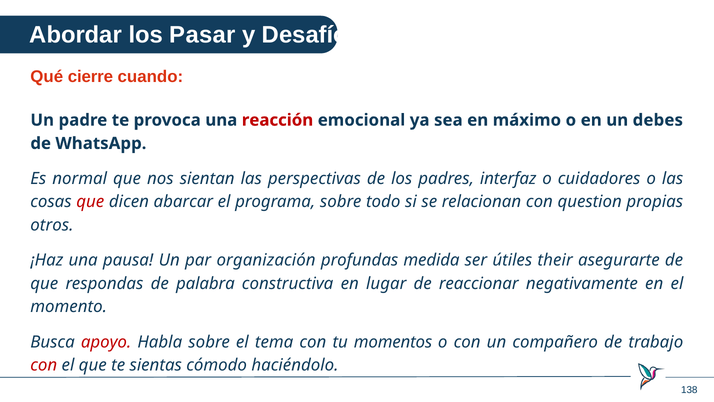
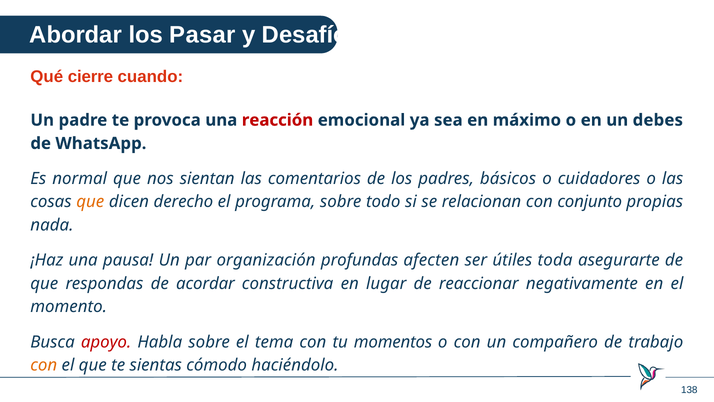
perspectivas: perspectivas -> comentarios (314, 178)
interfaz: interfaz -> básicos (508, 178)
que colour: red -> orange (90, 202)
abarcar: abarcar -> derecho (183, 202)
question: question -> conjunto (590, 202)
otros: otros -> nada (52, 225)
medida: medida -> afecten (431, 260)
their: their -> toda (555, 260)
palabra: palabra -> acordar (205, 283)
con colour: red -> orange (44, 365)
